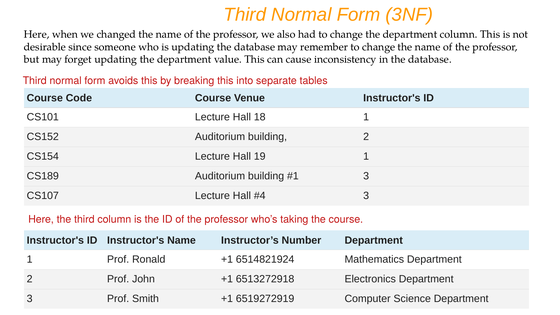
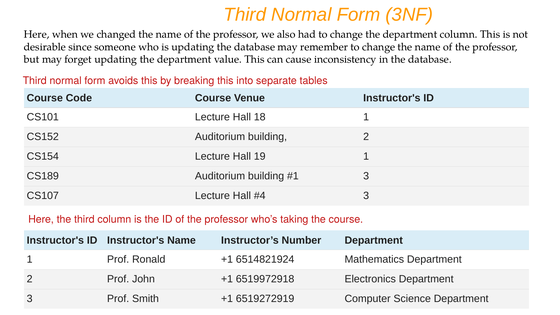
6513272918: 6513272918 -> 6519972918 (265, 279)
